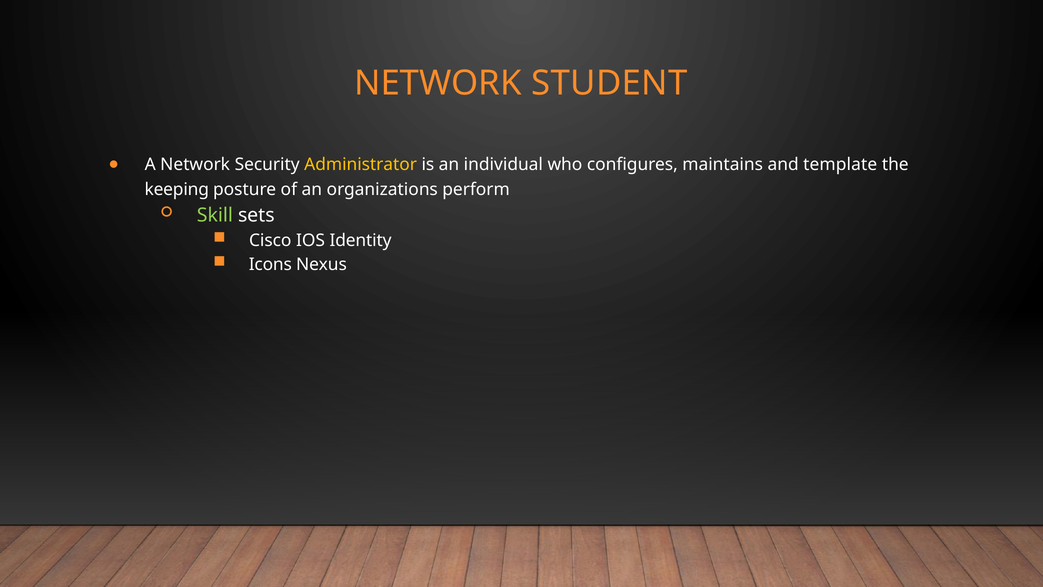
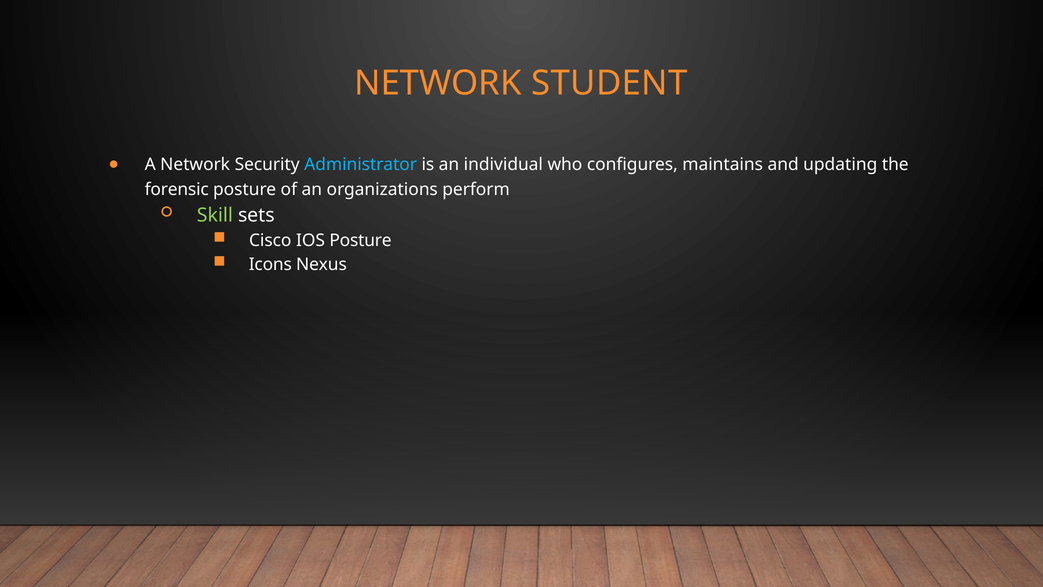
Administrator colour: yellow -> light blue (361, 164)
template: template -> updating (840, 164)
keeping: keeping -> forensic (177, 189)
IOS Identity: Identity -> Posture (361, 240)
